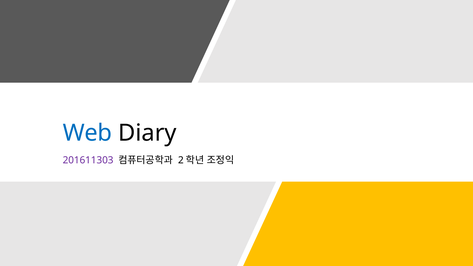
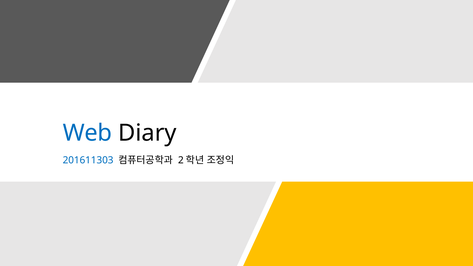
201611303 colour: purple -> blue (88, 160)
